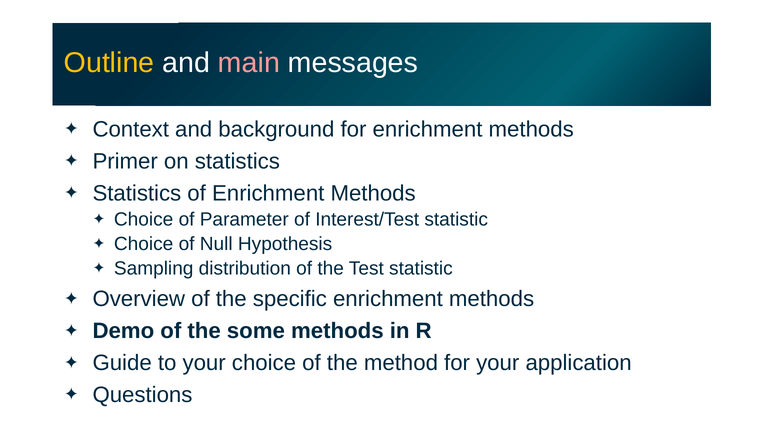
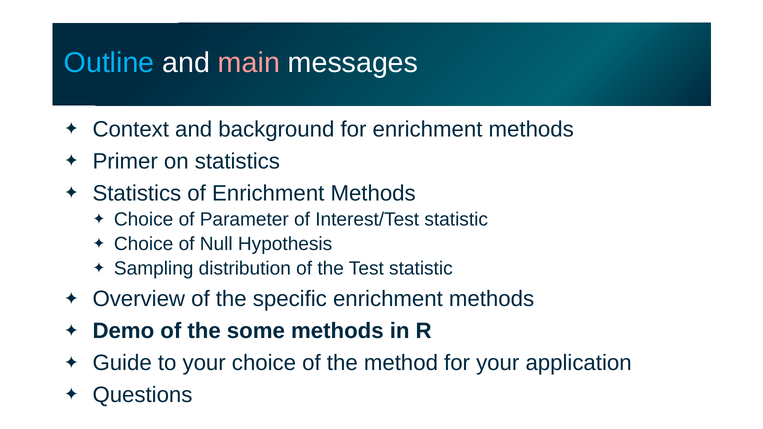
Outline colour: yellow -> light blue (109, 63)
